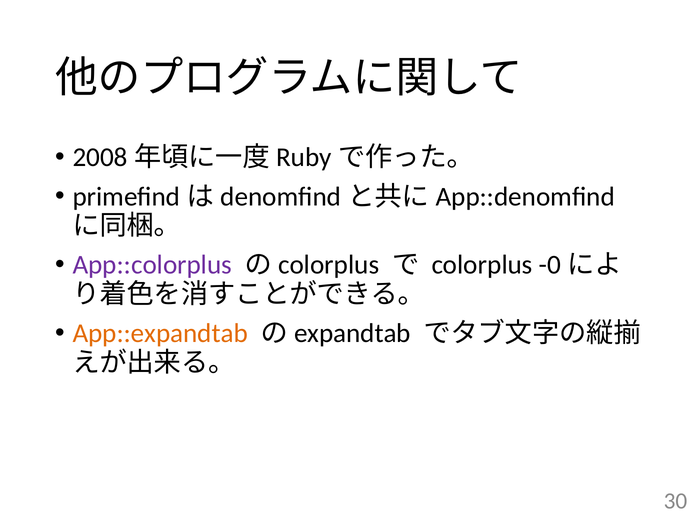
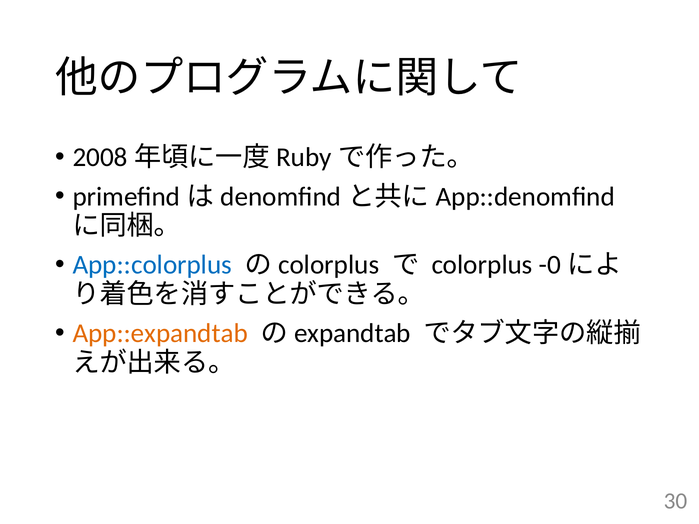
App::colorplus colour: purple -> blue (152, 265)
